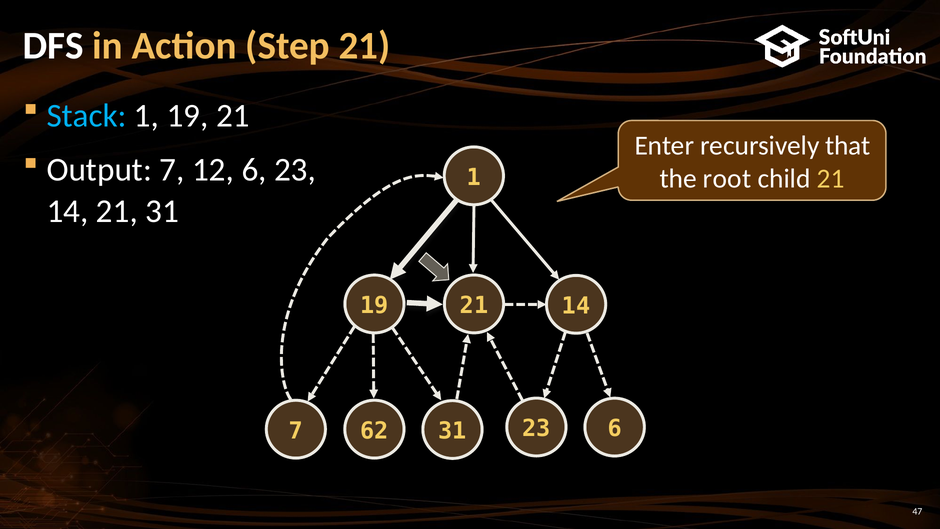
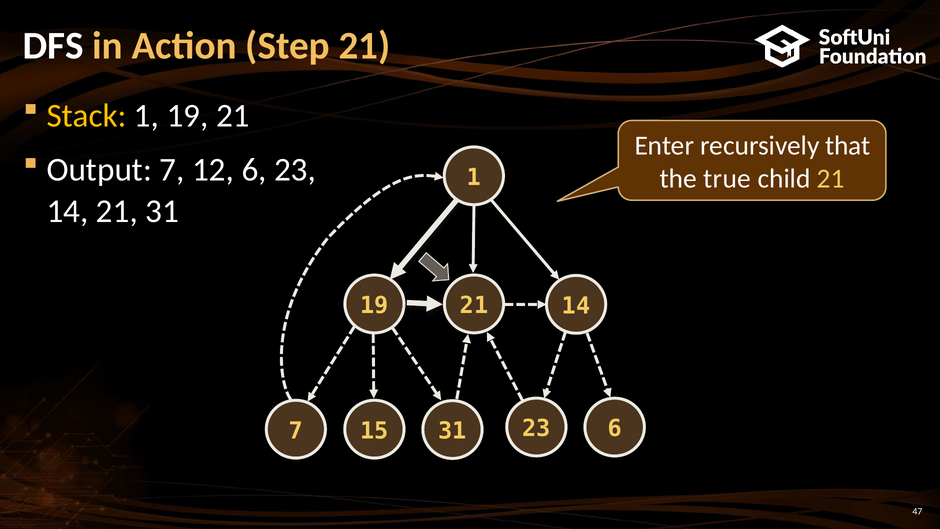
Stack colour: light blue -> yellow (87, 116)
root: root -> true (727, 179)
62: 62 -> 15 (374, 431)
